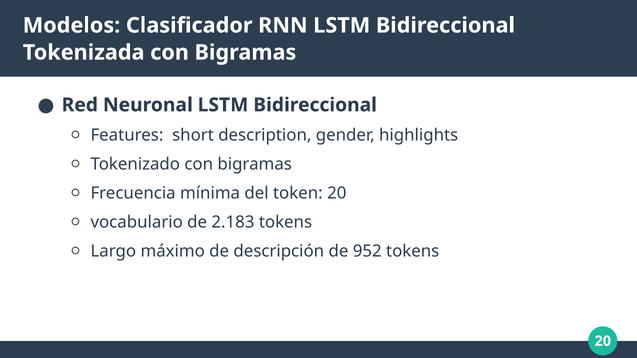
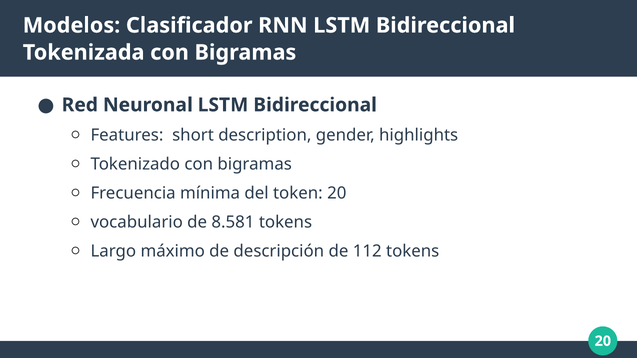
2.183: 2.183 -> 8.581 (233, 223)
952: 952 -> 112 (367, 252)
